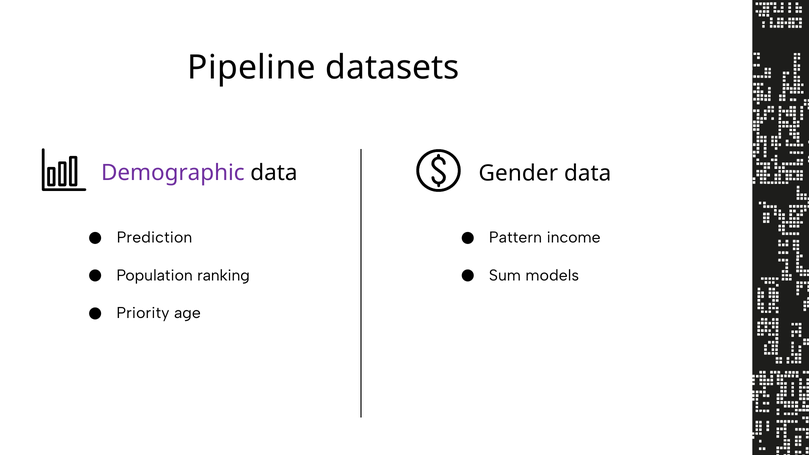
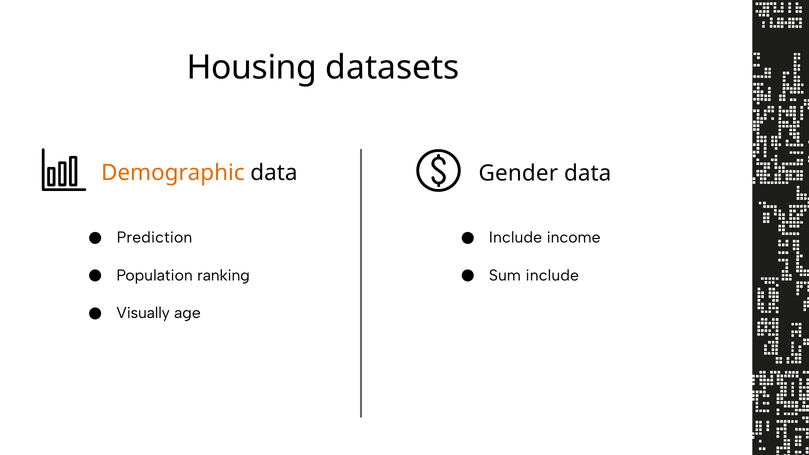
Pipeline: Pipeline -> Housing (252, 68)
Demographic colour: purple -> orange (173, 173)
Pattern: Pattern -> Include (516, 238)
Sum models: models -> include (552, 275)
Priority: Priority -> Visually (143, 313)
